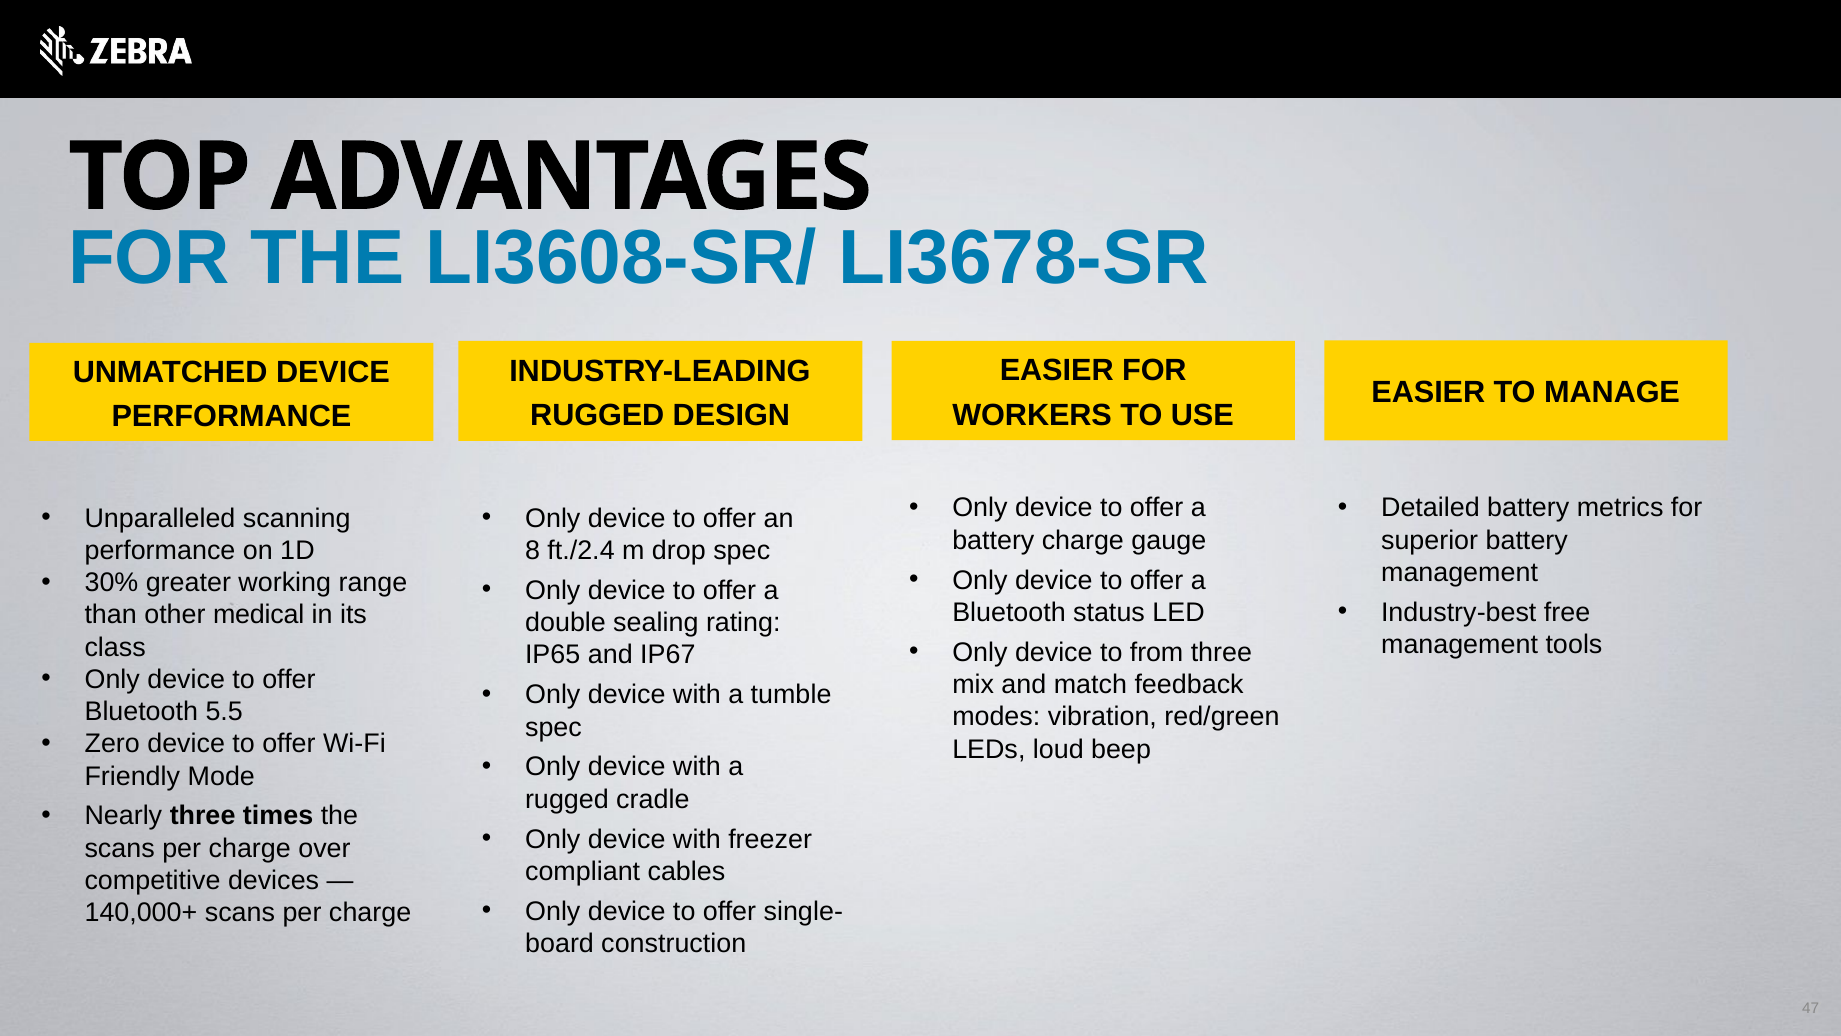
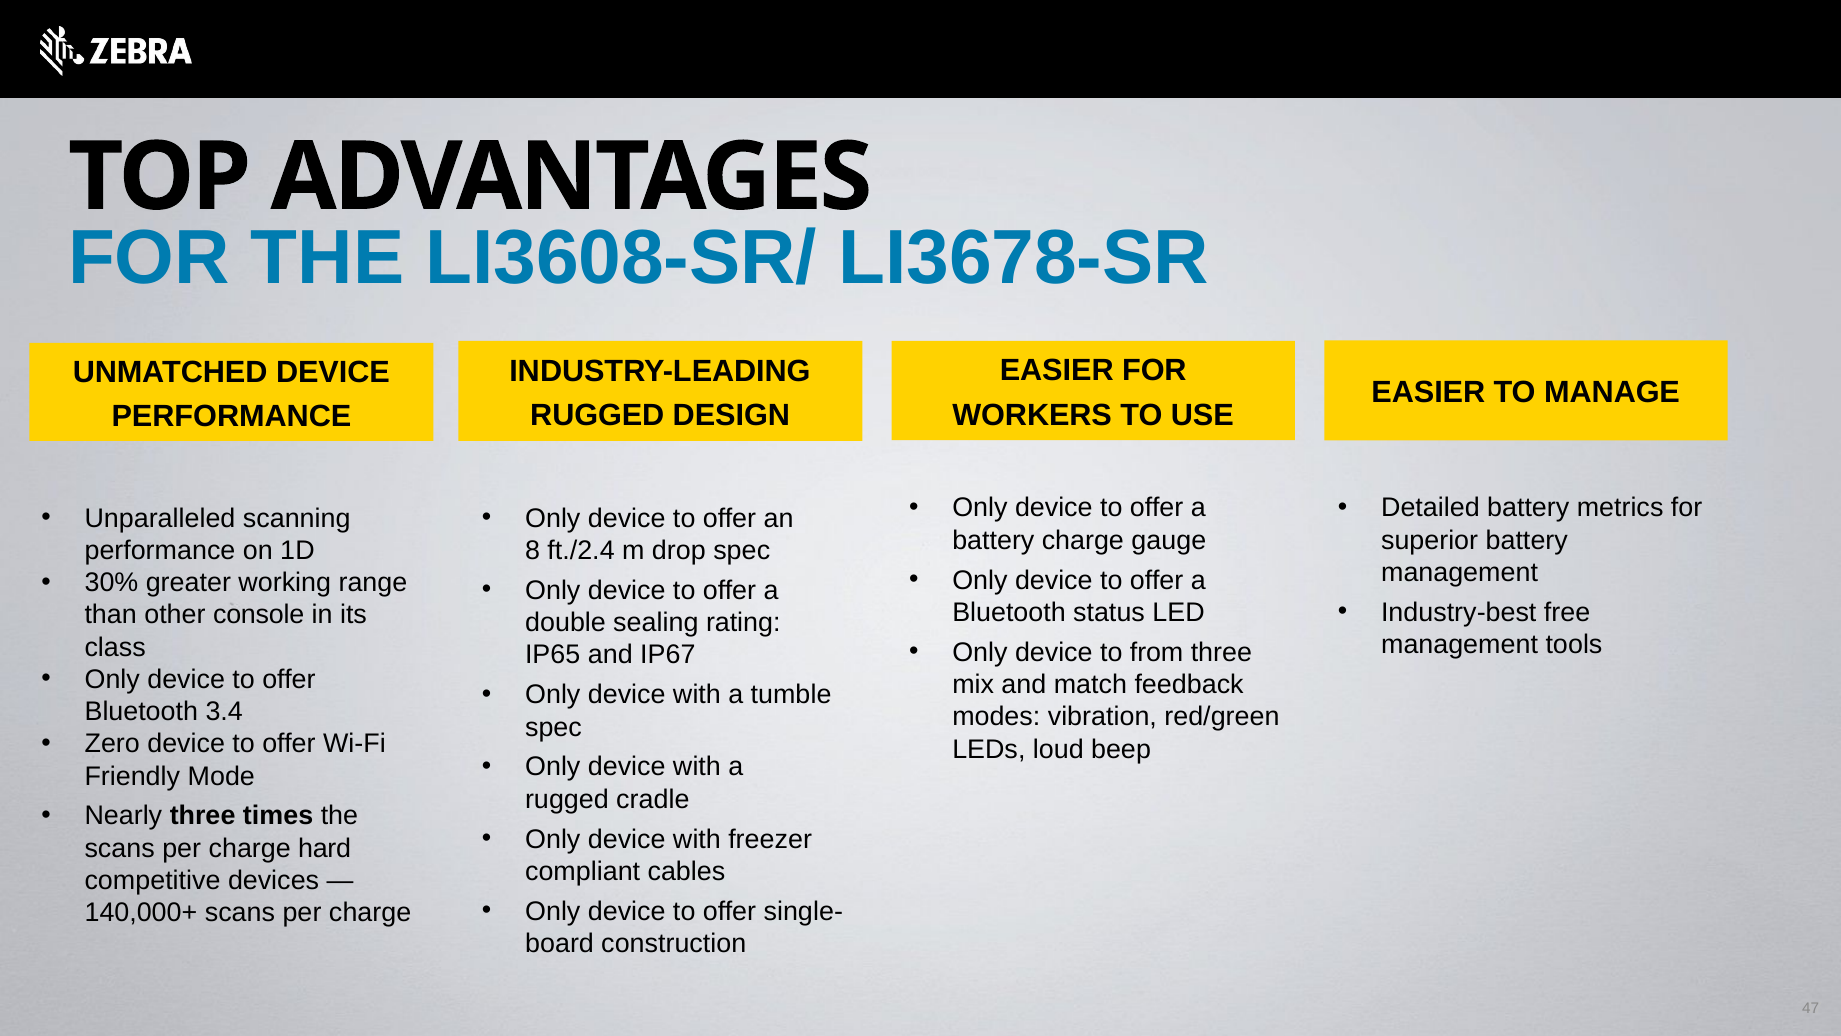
medical: medical -> console (259, 615)
5.5: 5.5 -> 3.4 (224, 712)
over: over -> hard (325, 848)
